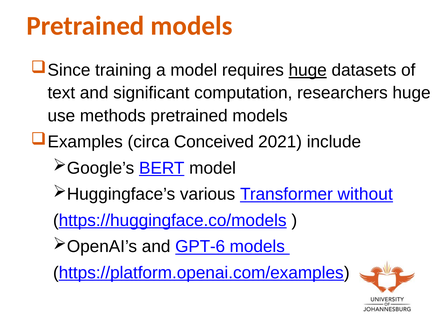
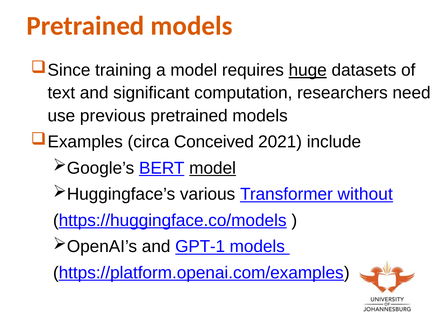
researchers huge: huge -> need (412, 93)
methods: methods -> previous (113, 116)
model underline: none -> present (213, 168)
GPT-6: GPT-6 -> GPT-1 (200, 246)
